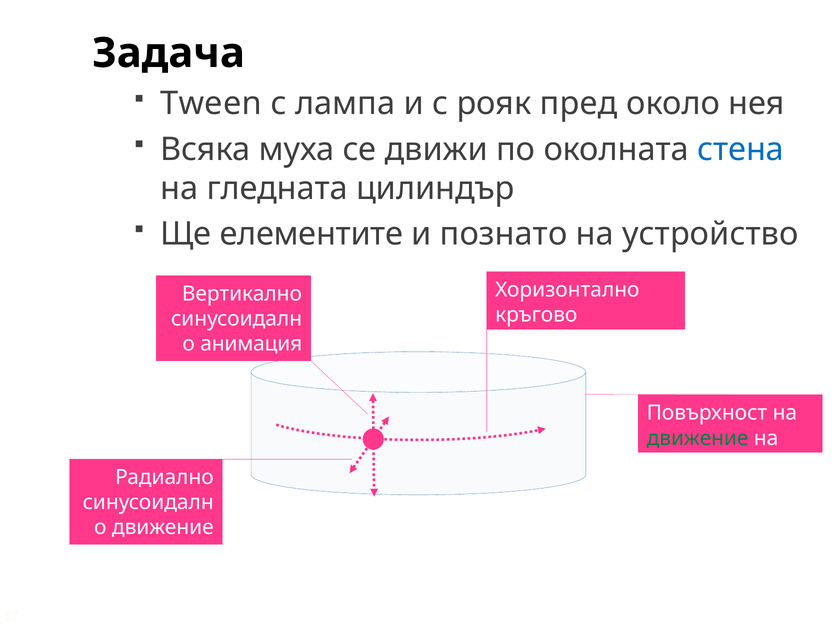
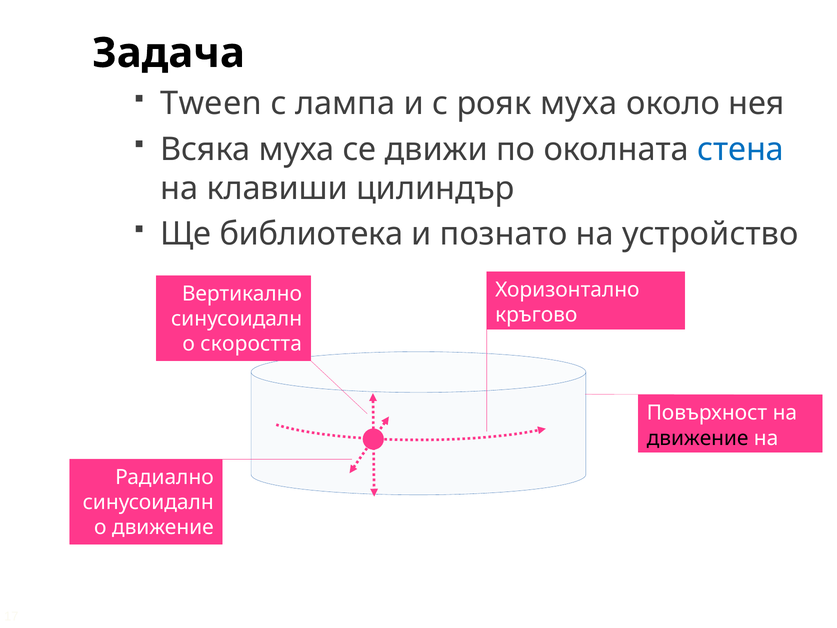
рояк пред: пред -> муха (579, 104)
гледната: гледната -> клавиши (277, 188)
елементите: елементите -> библиотека (312, 234)
анимация: анимация -> скоростта (251, 344)
движение colour: green -> black (698, 438)
